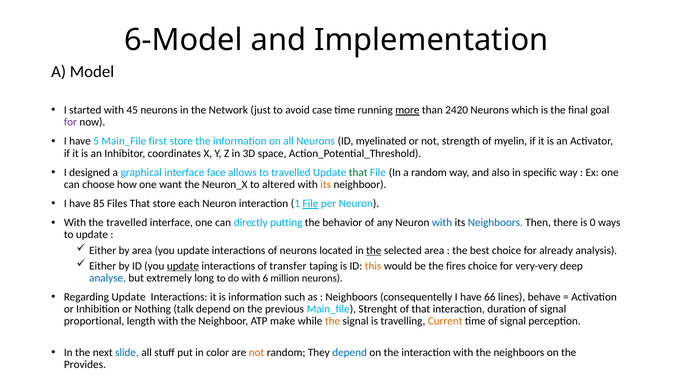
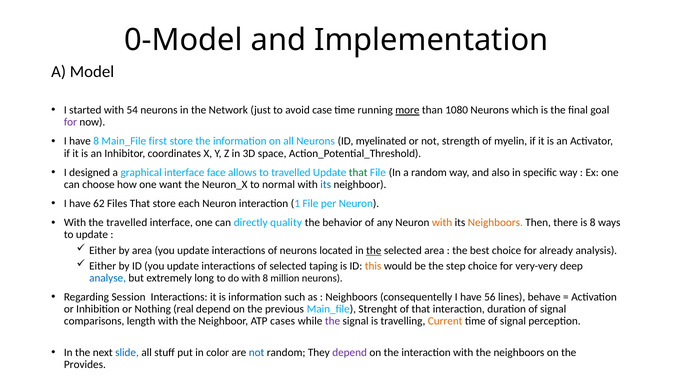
6-Model: 6-Model -> 0-Model (184, 40)
45: 45 -> 54 (132, 110)
2420: 2420 -> 1080 (457, 110)
have 5: 5 -> 8 (96, 141)
altered: altered -> normal (279, 185)
its colour: orange -> blue (326, 185)
85: 85 -> 62 (99, 204)
File underline: present -> none (310, 204)
putting: putting -> quality (286, 223)
with colour: blue -> orange (442, 223)
Neighboors colour: blue -> orange (495, 223)
is 0: 0 -> 8 (593, 223)
update underline: present -> none (183, 266)
of transfer: transfer -> selected (288, 266)
fires: fires -> step (456, 266)
with 6: 6 -> 8 (265, 279)
Regarding Update: Update -> Session (129, 298)
66: 66 -> 56 (490, 298)
talk: talk -> real (183, 310)
proportional: proportional -> comparisons (94, 322)
make: make -> cases (283, 322)
the colour: orange -> purple (333, 322)
not colour: orange -> blue (257, 353)
depend colour: blue -> purple (350, 353)
